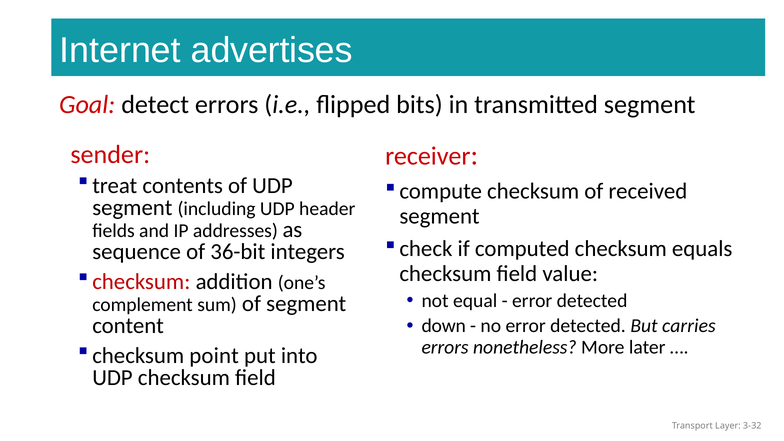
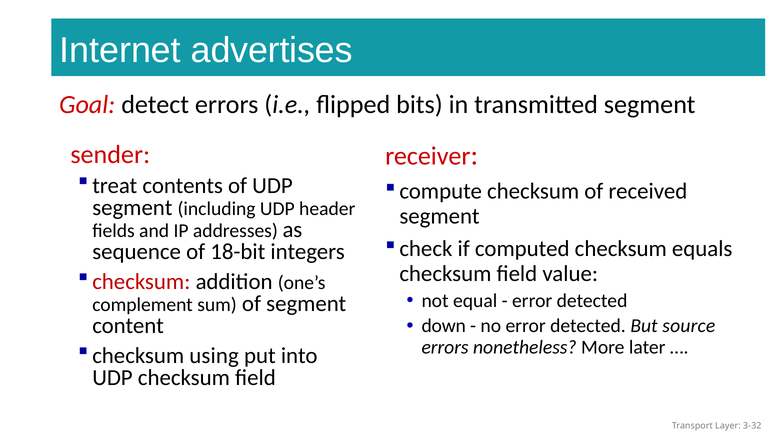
36-bit: 36-bit -> 18-bit (238, 252)
carries: carries -> source (689, 326)
point: point -> using (214, 356)
